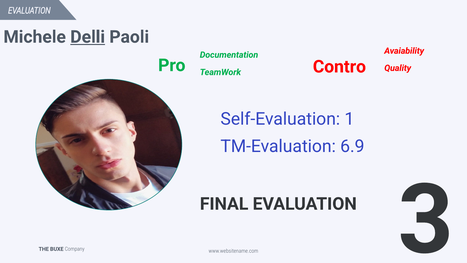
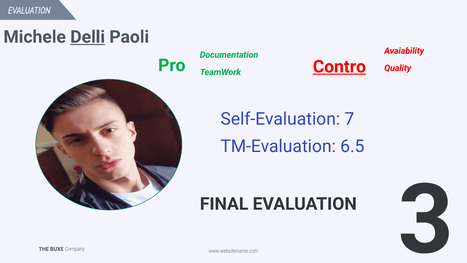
Contro underline: none -> present (339, 67)
1: 1 -> 7 (349, 119)
6.9: 6.9 -> 6.5 (352, 146)
